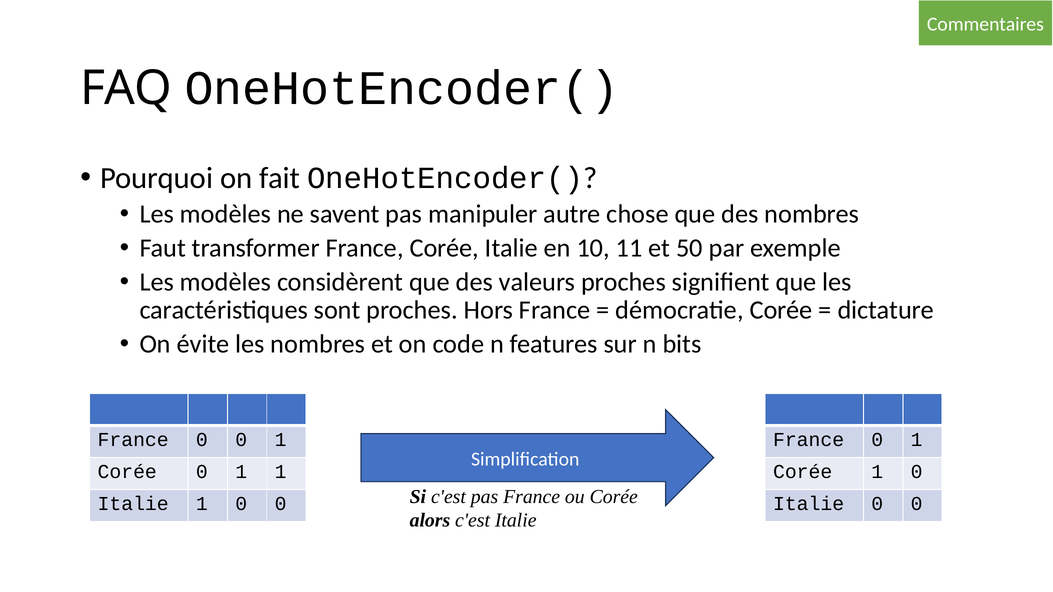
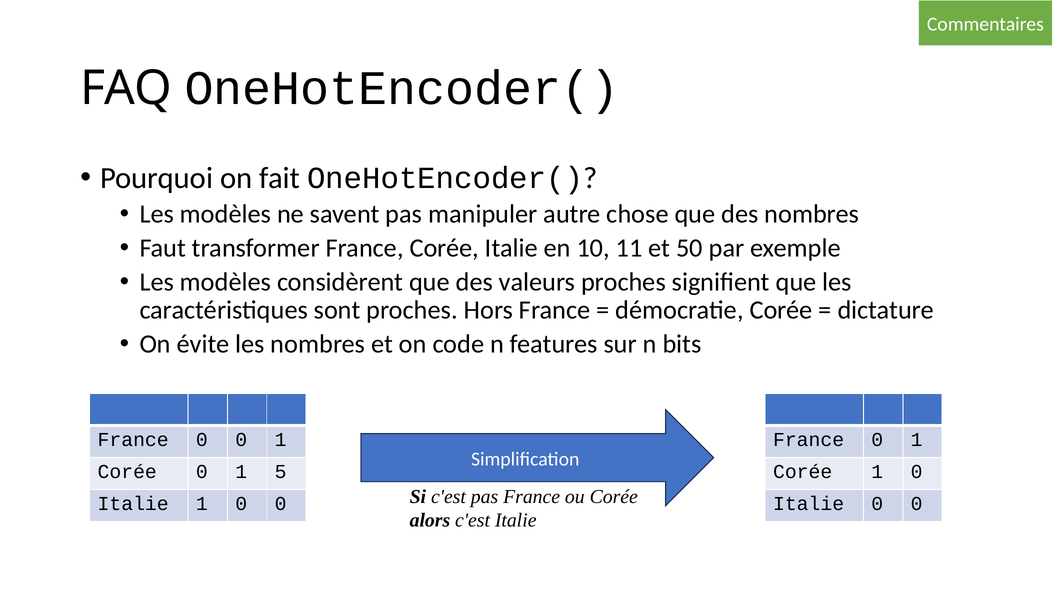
1 1: 1 -> 5 (281, 472)
